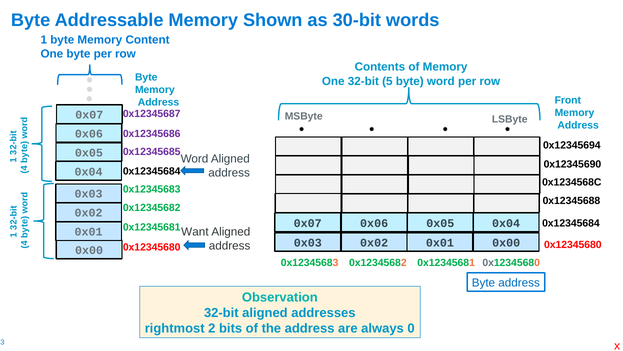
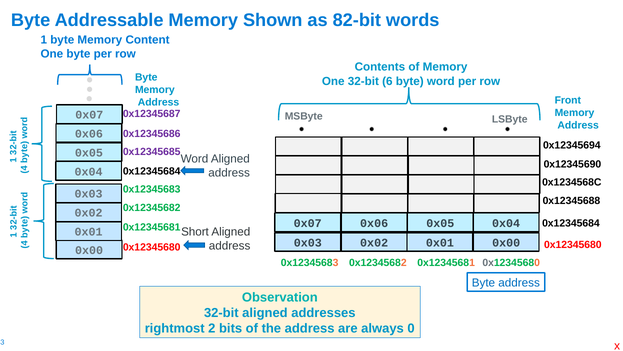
30-bit: 30-bit -> 82-bit (357, 20)
5: 5 -> 6 (387, 81)
Want: Want -> Short (195, 232)
